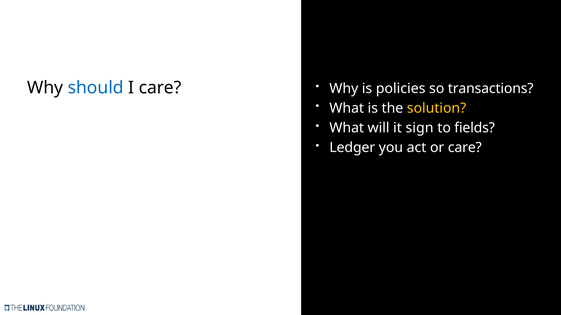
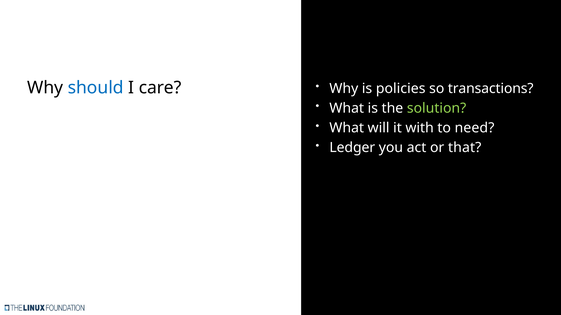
solution colour: yellow -> light green (437, 108)
sign: sign -> with (420, 128)
fields: fields -> need (474, 128)
or care: care -> that (465, 148)
